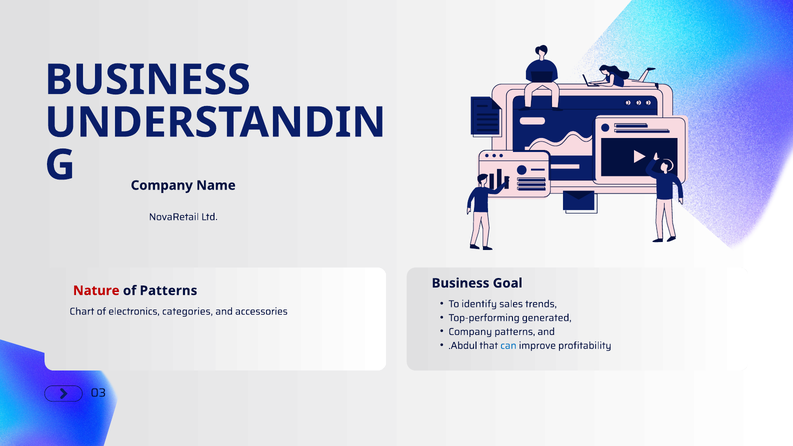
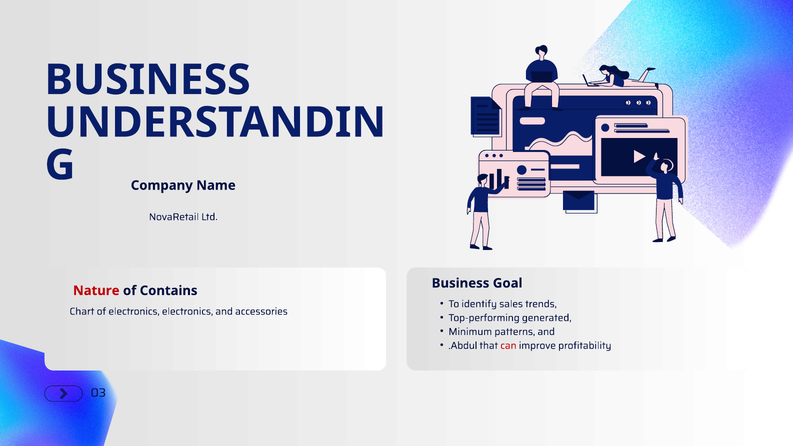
of Patterns: Patterns -> Contains (169, 291)
electronics categories: categories -> electronics (188, 311)
Company: Company -> Minimum (470, 332)
can colour: blue -> red (508, 346)
